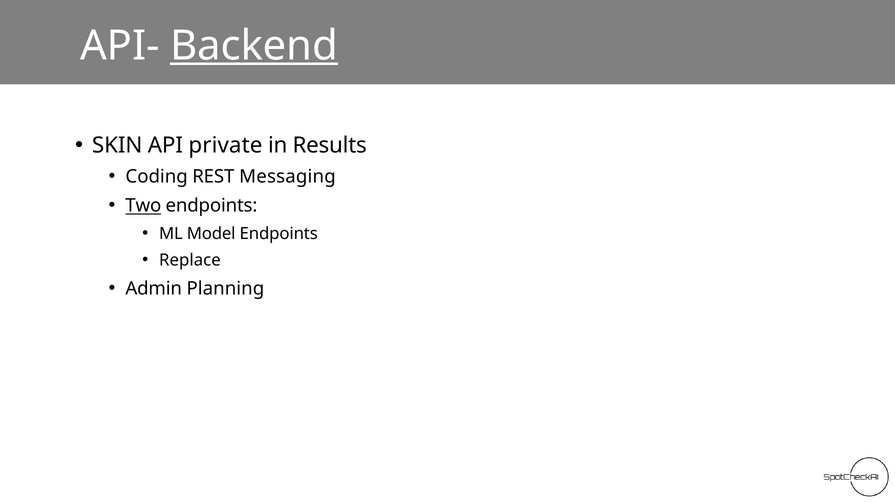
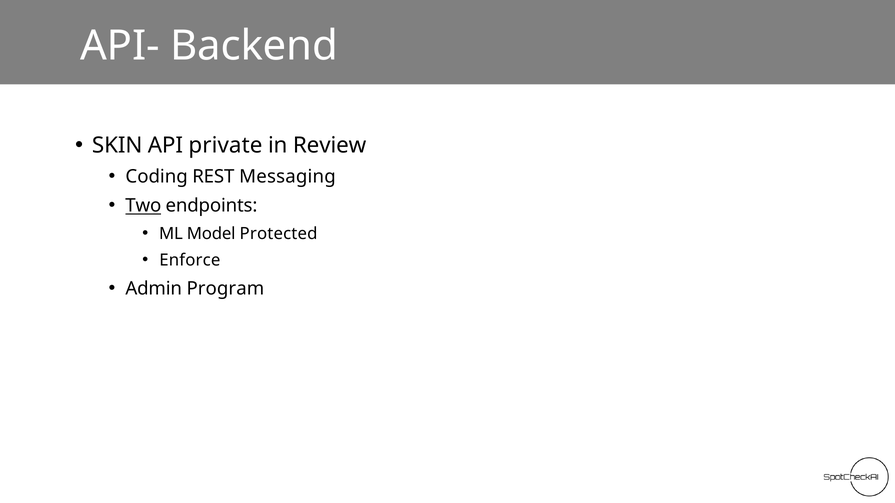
Backend underline: present -> none (254, 46)
Results: Results -> Review (330, 145)
Model Endpoints: Endpoints -> Protected (279, 234)
Replace: Replace -> Enforce (190, 261)
Planning: Planning -> Program (225, 289)
